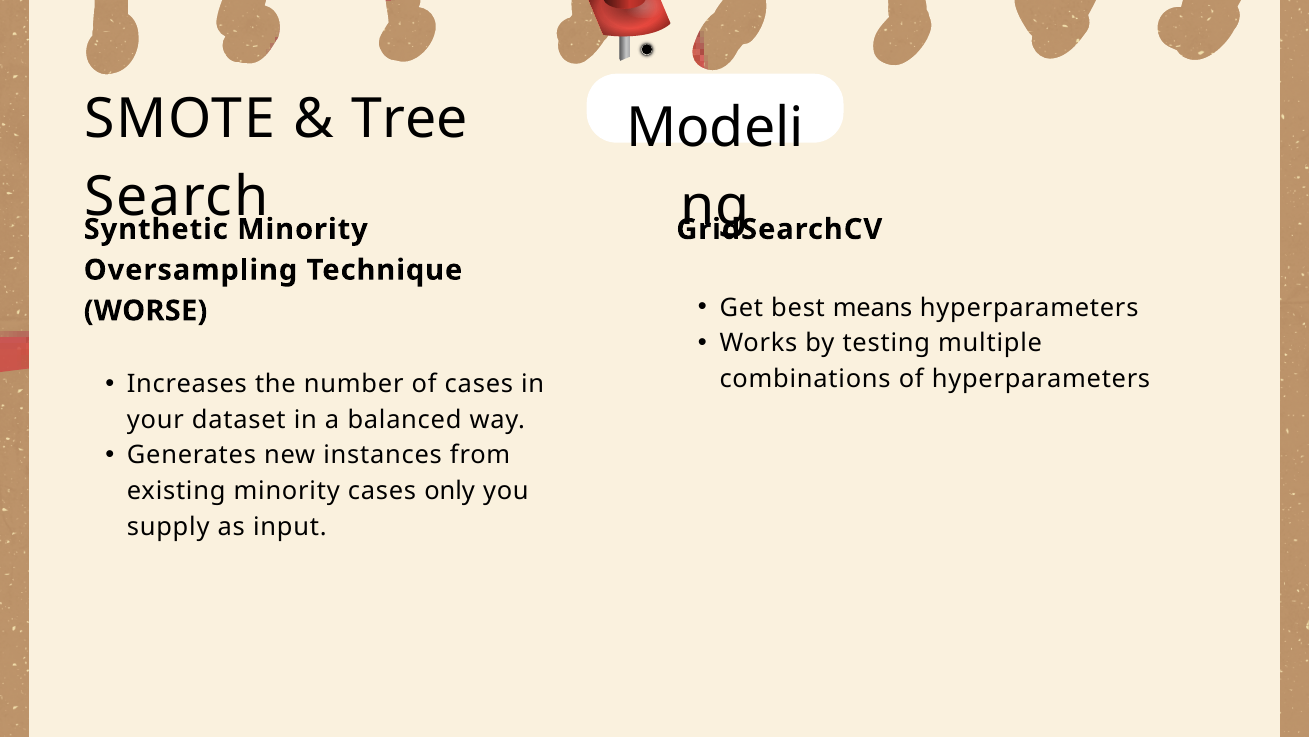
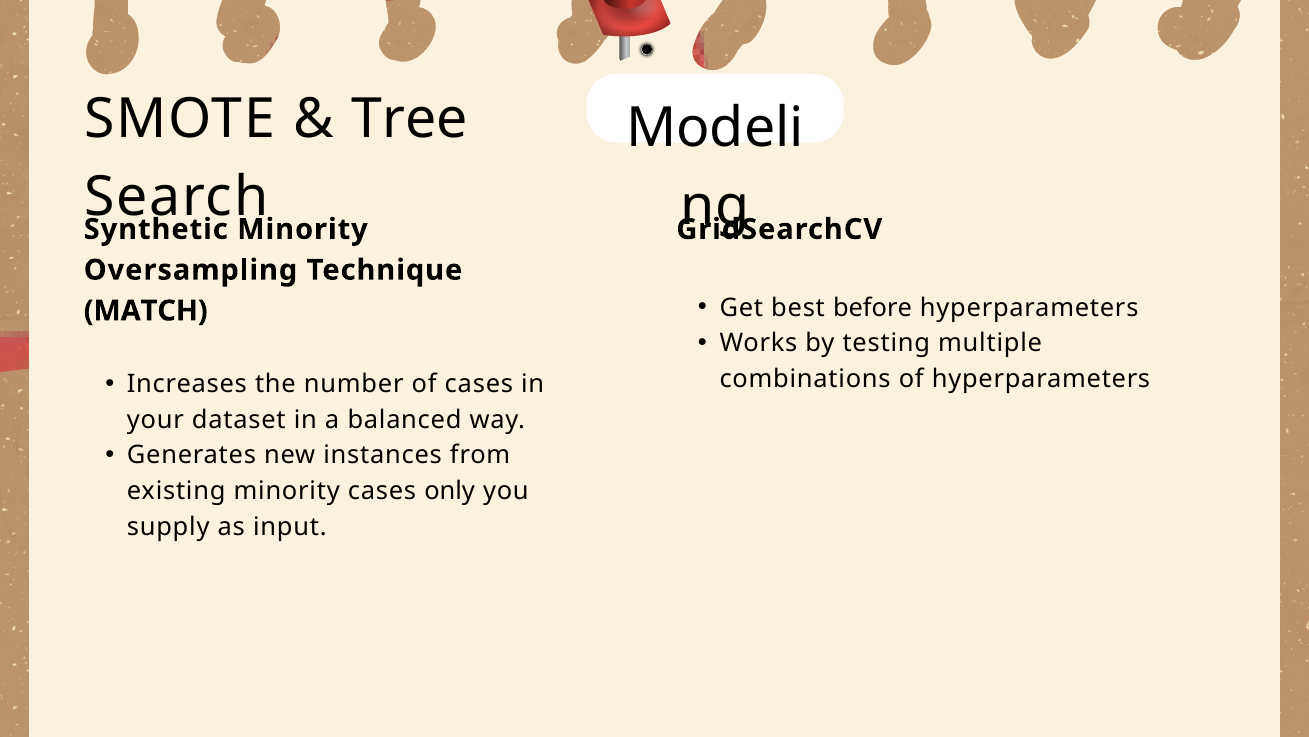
means: means -> before (872, 307)
WORSE: WORSE -> MATCH (146, 311)
